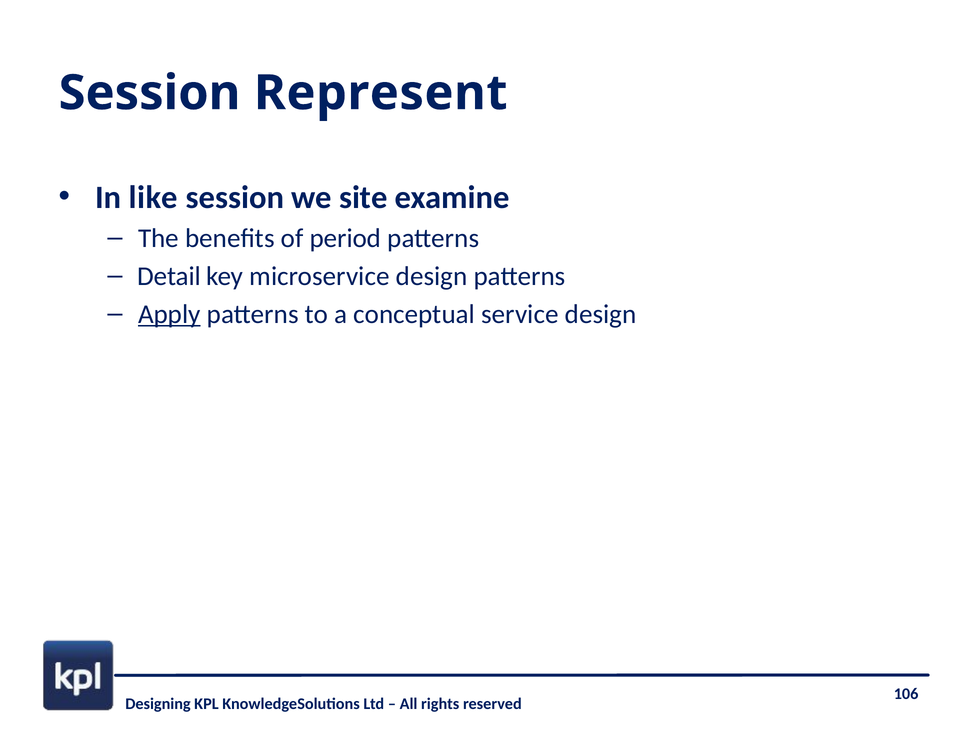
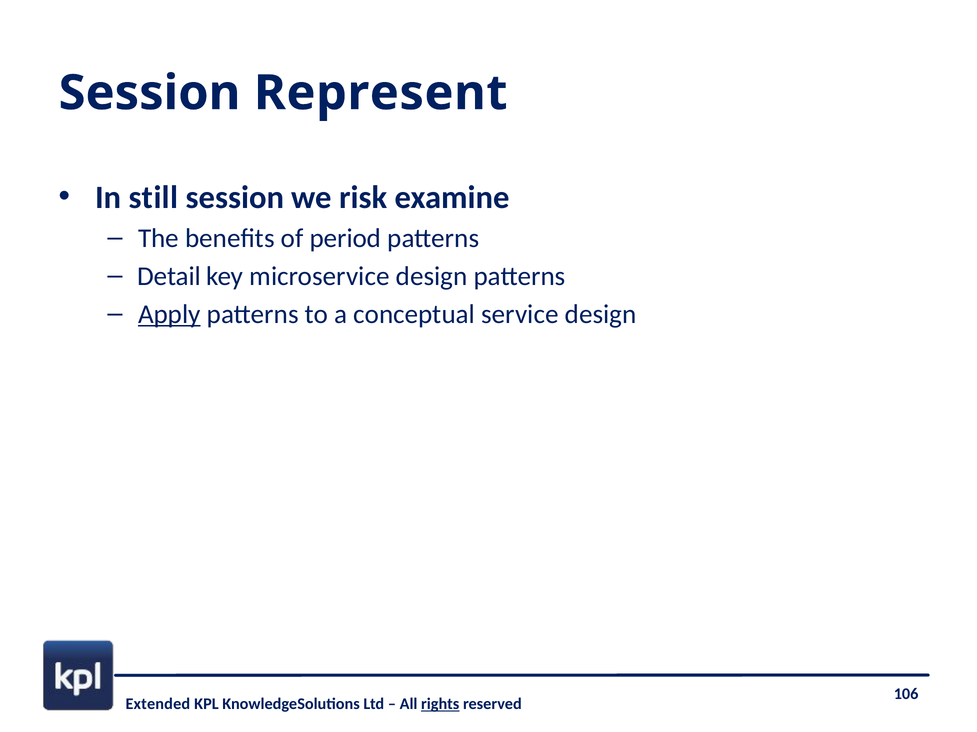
like: like -> still (153, 198)
site: site -> risk (363, 198)
Designing: Designing -> Extended (158, 704)
rights underline: none -> present (440, 704)
